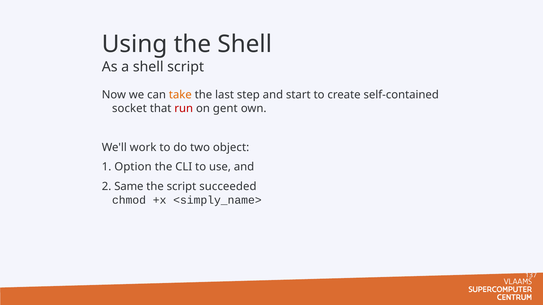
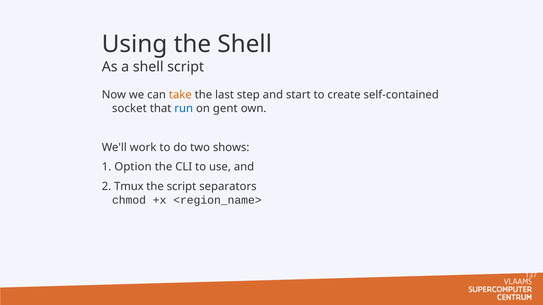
run colour: red -> blue (184, 109)
object: object -> shows (231, 148)
Same: Same -> Tmux (129, 187)
succeeded: succeeded -> separators (228, 187)
<simply_name>: <simply_name> -> <region_name> (217, 200)
